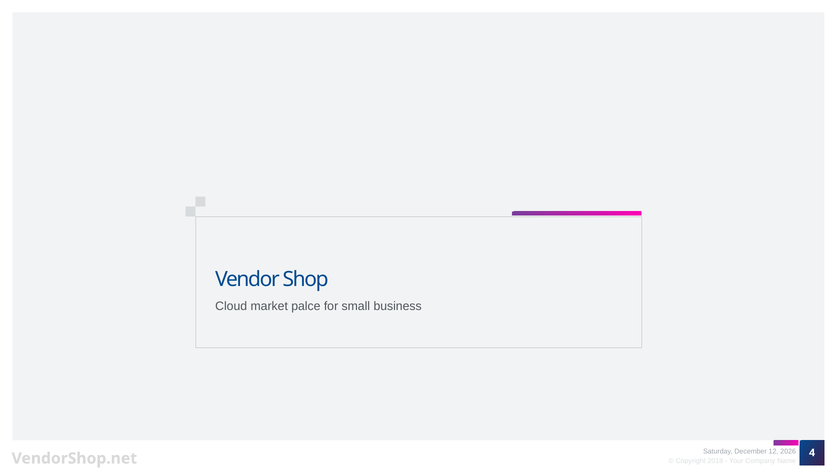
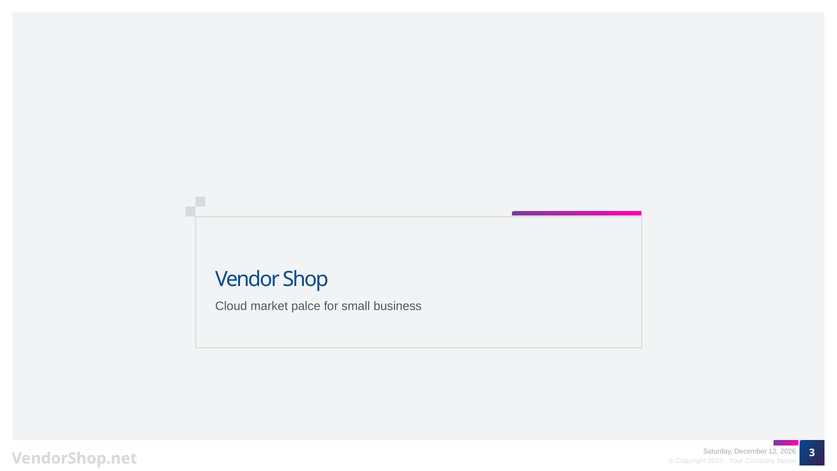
4: 4 -> 3 (812, 453)
